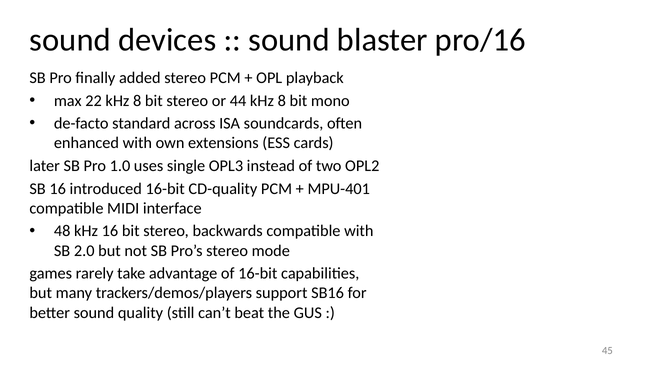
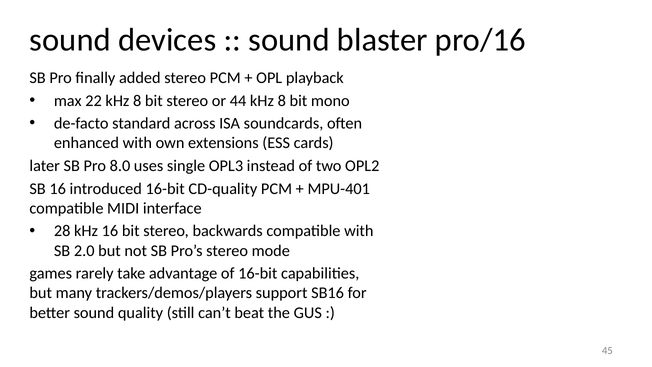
1.0: 1.0 -> 8.0 (120, 166)
48: 48 -> 28 (62, 231)
